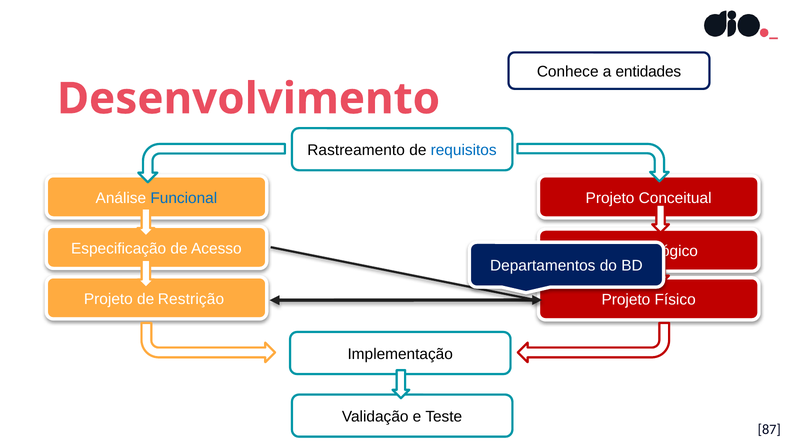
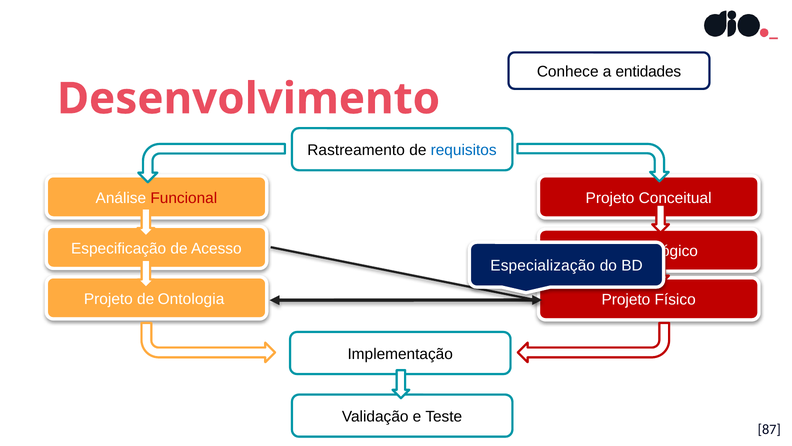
Funcional colour: blue -> red (184, 198)
Departamentos: Departamentos -> Especialização (543, 265)
Restrição: Restrição -> Ontologia (191, 299)
